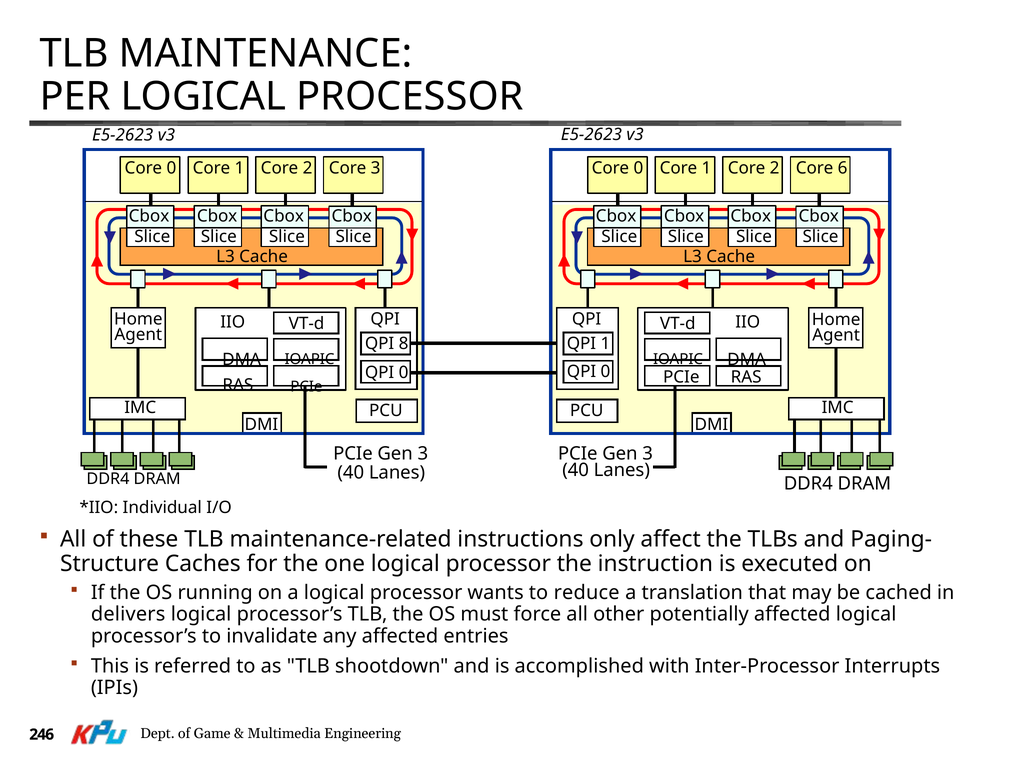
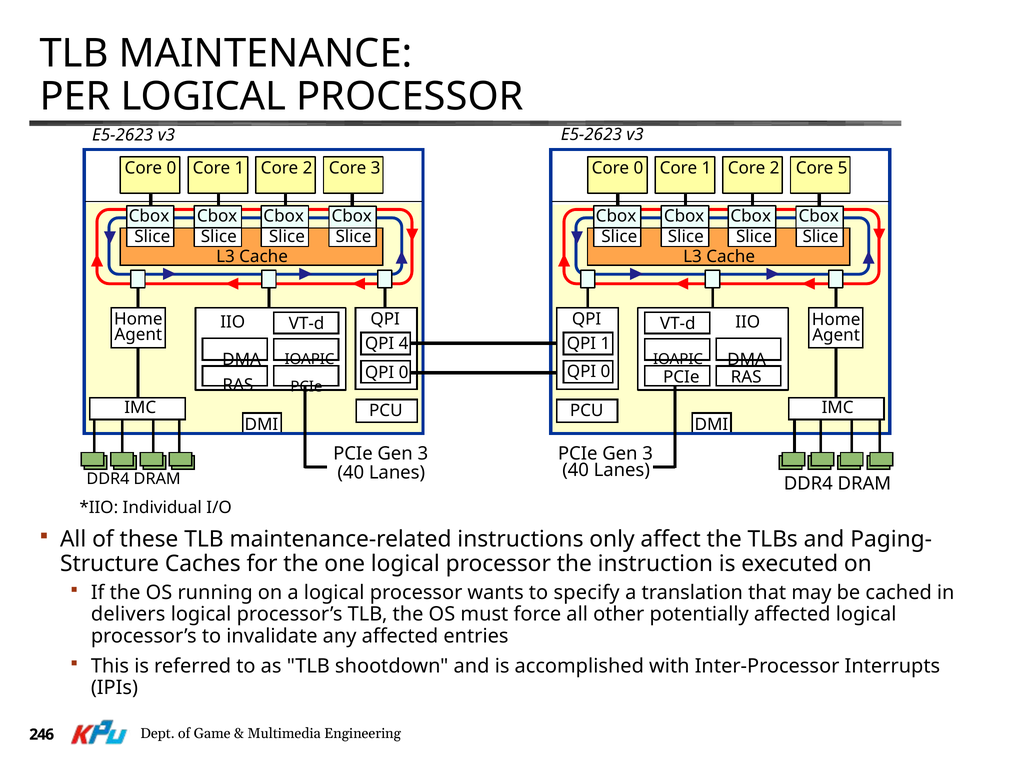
6: 6 -> 5 (843, 168)
8: 8 -> 4 (404, 344)
reduce: reduce -> specify (587, 593)
